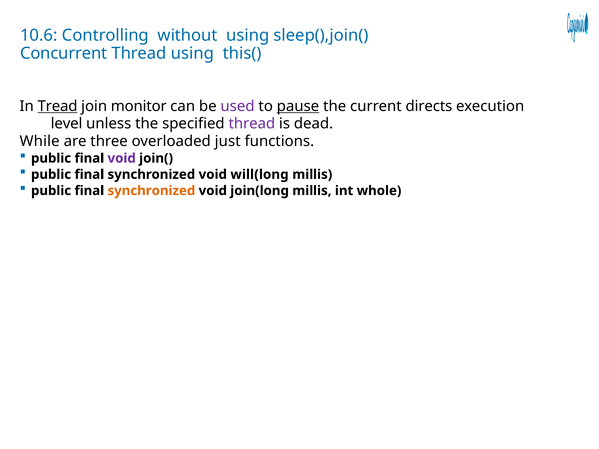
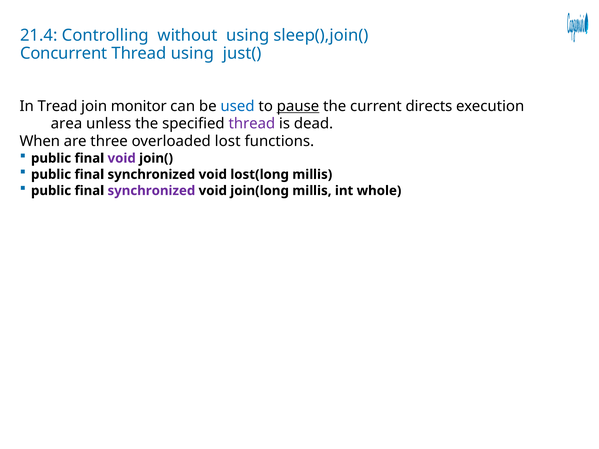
10.6: 10.6 -> 21.4 (39, 35)
this(: this( -> just( (242, 53)
Tread underline: present -> none (58, 106)
used colour: purple -> blue (238, 106)
level: level -> area (66, 124)
While: While -> When (40, 141)
just: just -> lost (228, 141)
will(long: will(long -> lost(long (260, 175)
synchronized colour: orange -> purple (151, 191)
